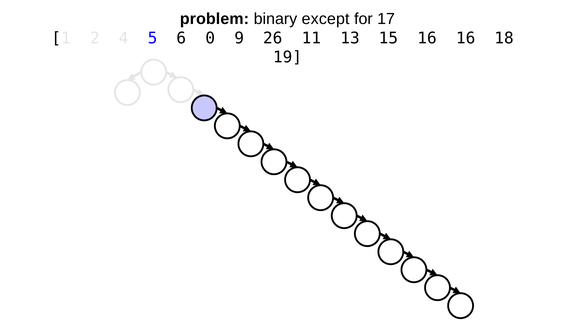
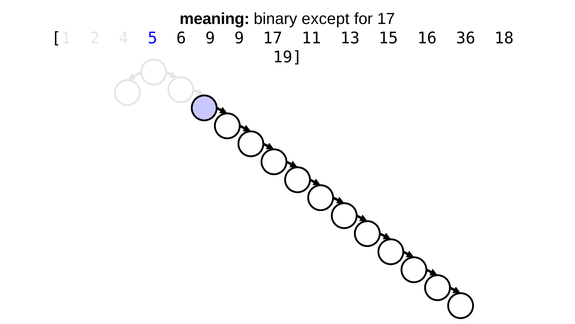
problem: problem -> meaning (215, 19)
6 0: 0 -> 9 (210, 38)
9 26: 26 -> 17 (273, 38)
16 16: 16 -> 36 (466, 38)
